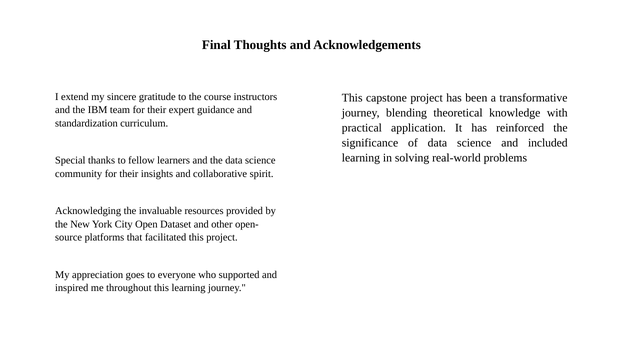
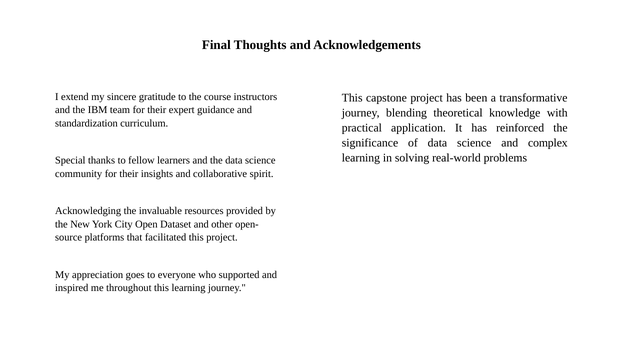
included: included -> complex (548, 142)
